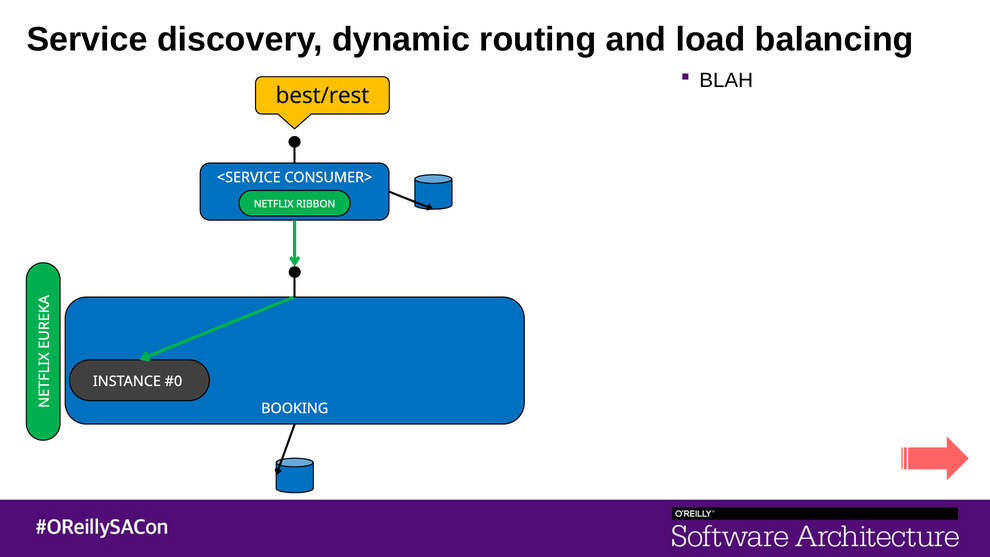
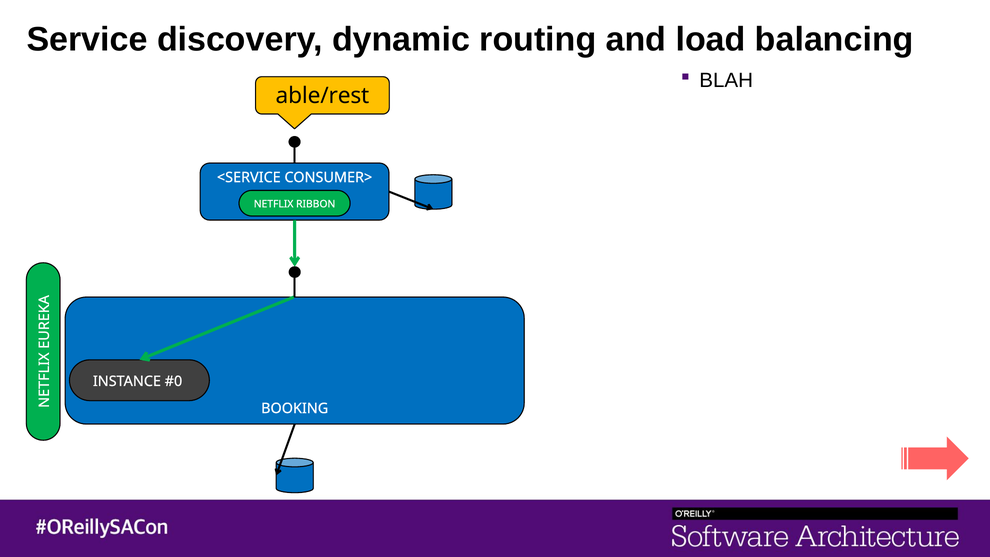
best/rest: best/rest -> able/rest (322, 96)
